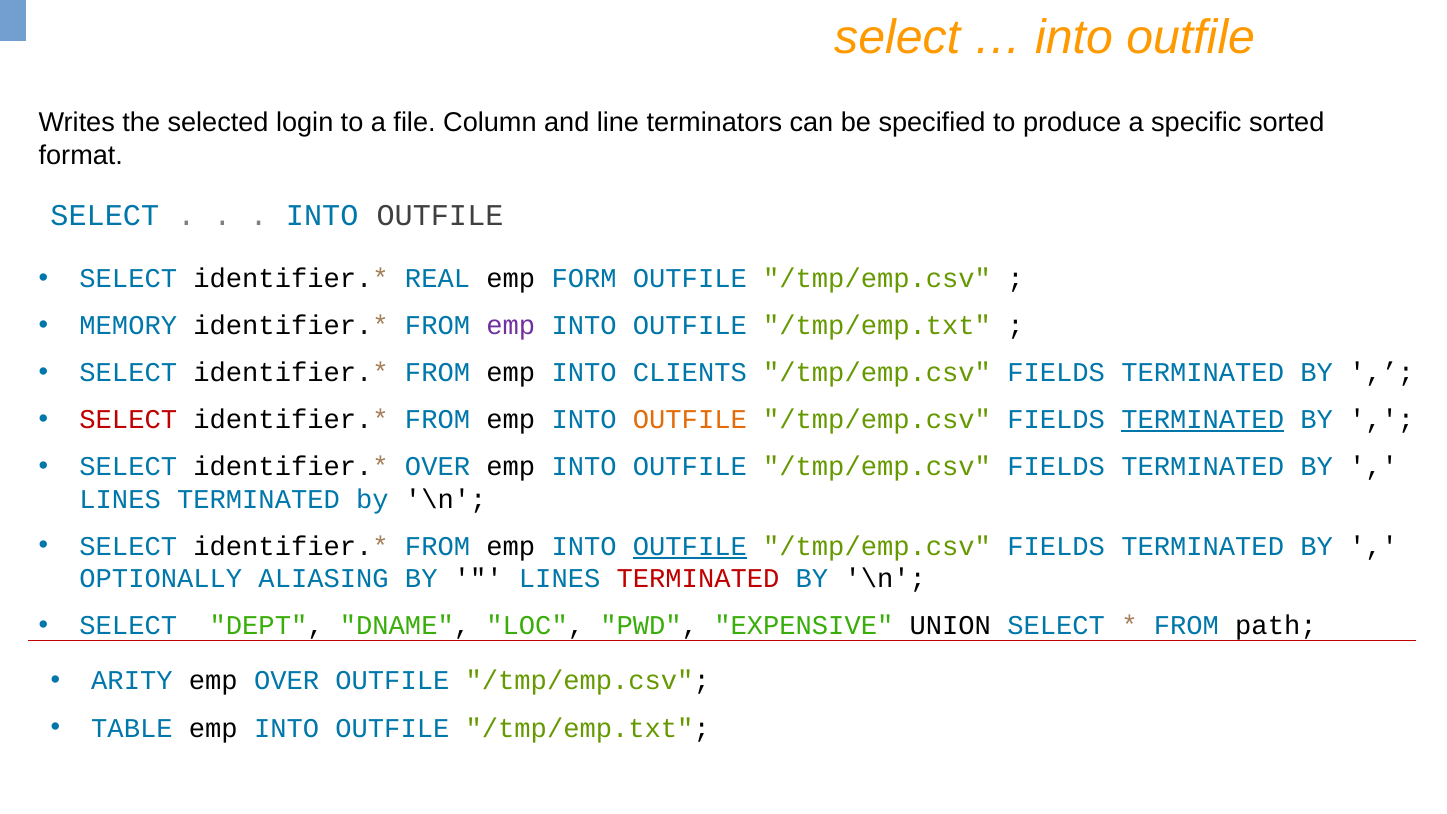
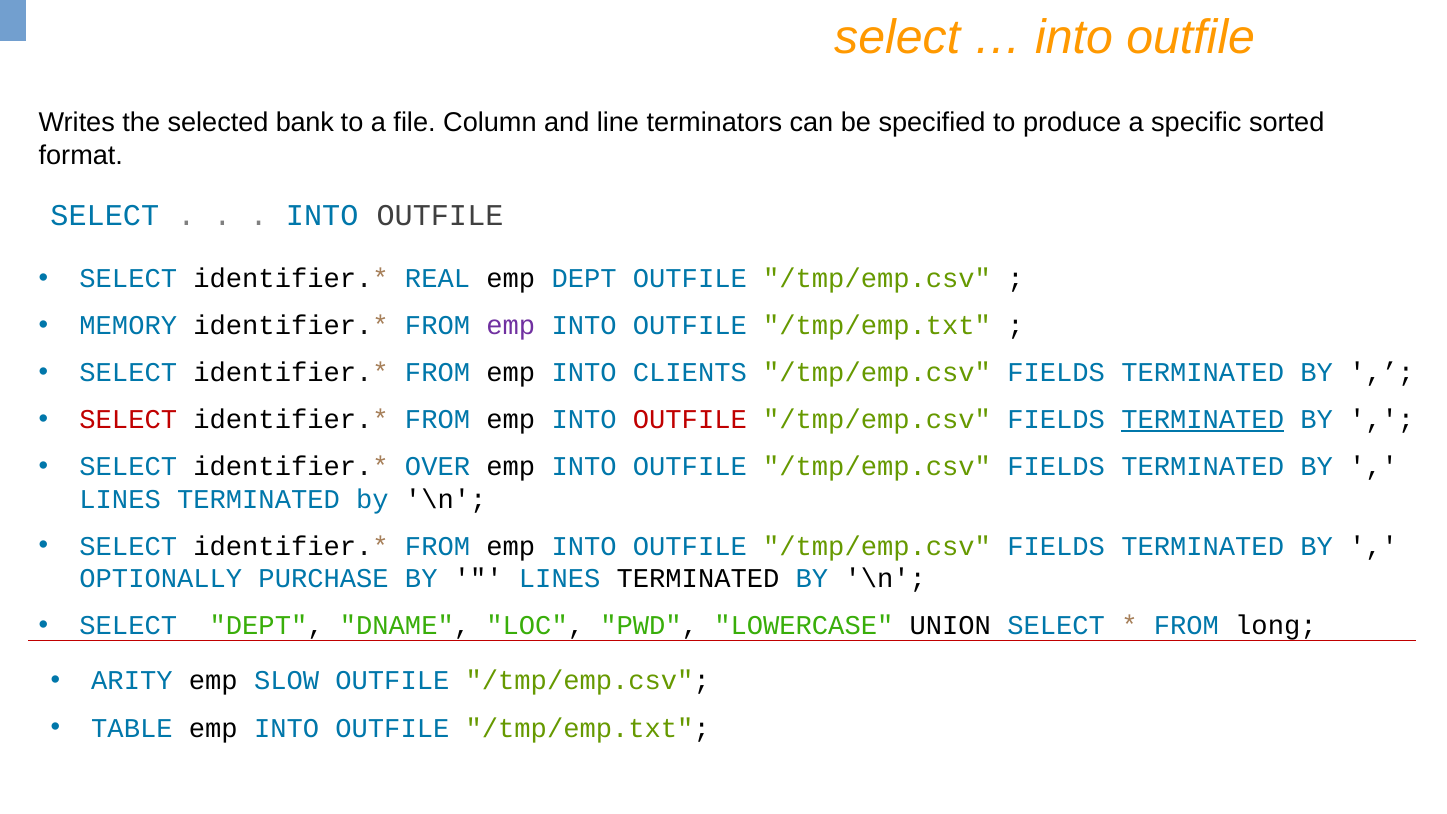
login: login -> bank (305, 123)
emp FORM: FORM -> DEPT (584, 279)
OUTFILE colour: orange -> red (690, 420)
OUTFILE underline: present -> none (690, 546)
ALIASING: ALIASING -> PURCHASE (324, 579)
TERMINATED colour: red -> black (698, 579)
EXPENSIVE: EXPENSIVE -> LOWERCASE (804, 626)
path: path -> long (1276, 626)
emp OVER: OVER -> SLOW (287, 681)
